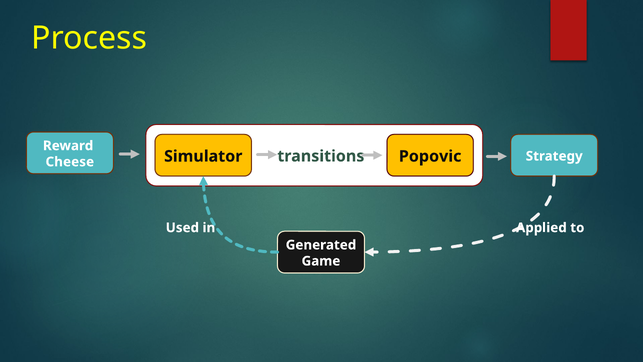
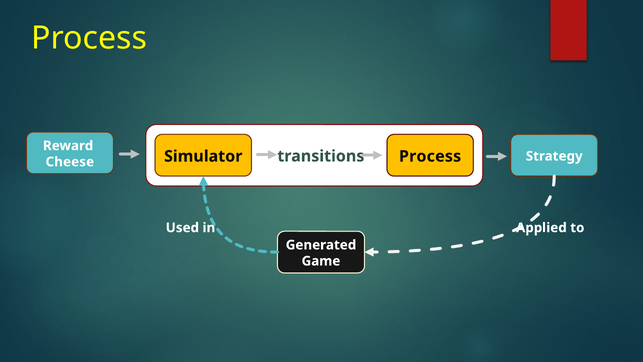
Simulator Popovic: Popovic -> Process (430, 156)
